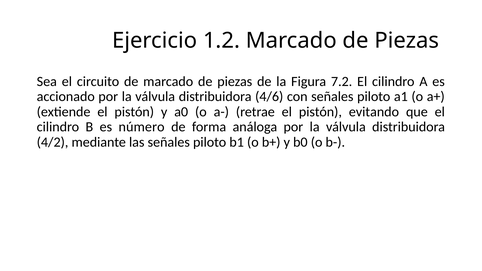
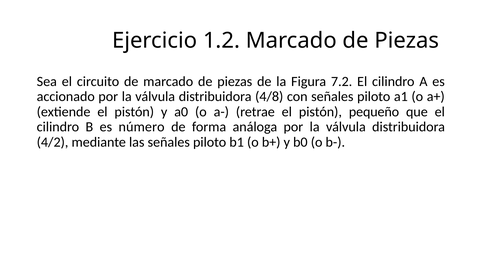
4/6: 4/6 -> 4/8 (269, 97)
evitando: evitando -> pequeño (374, 112)
